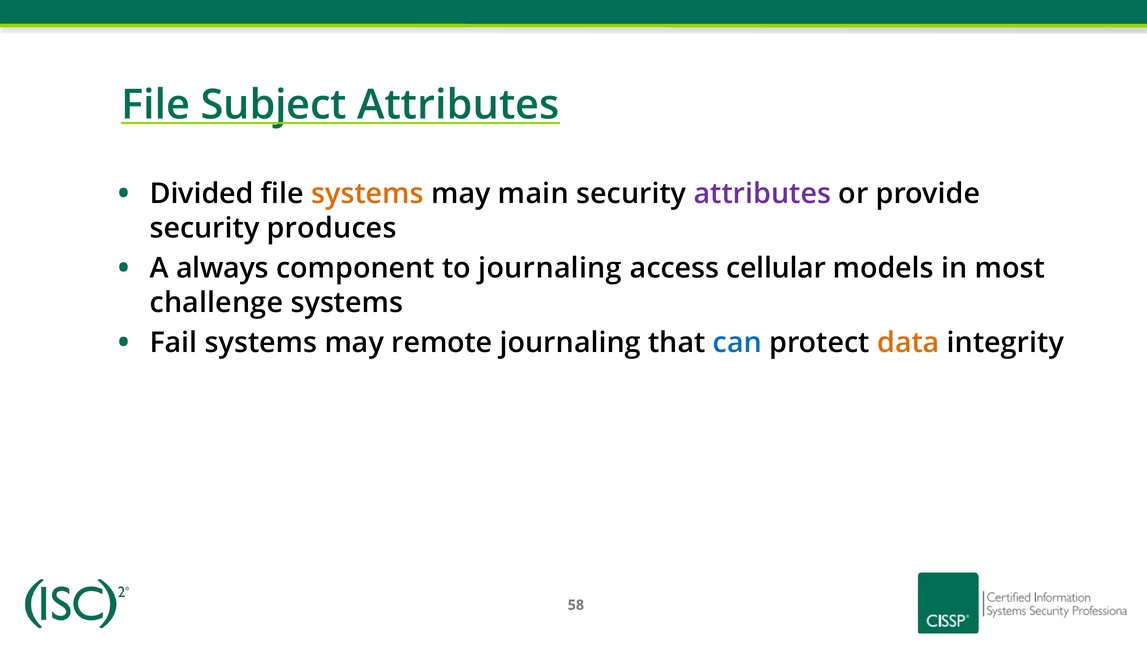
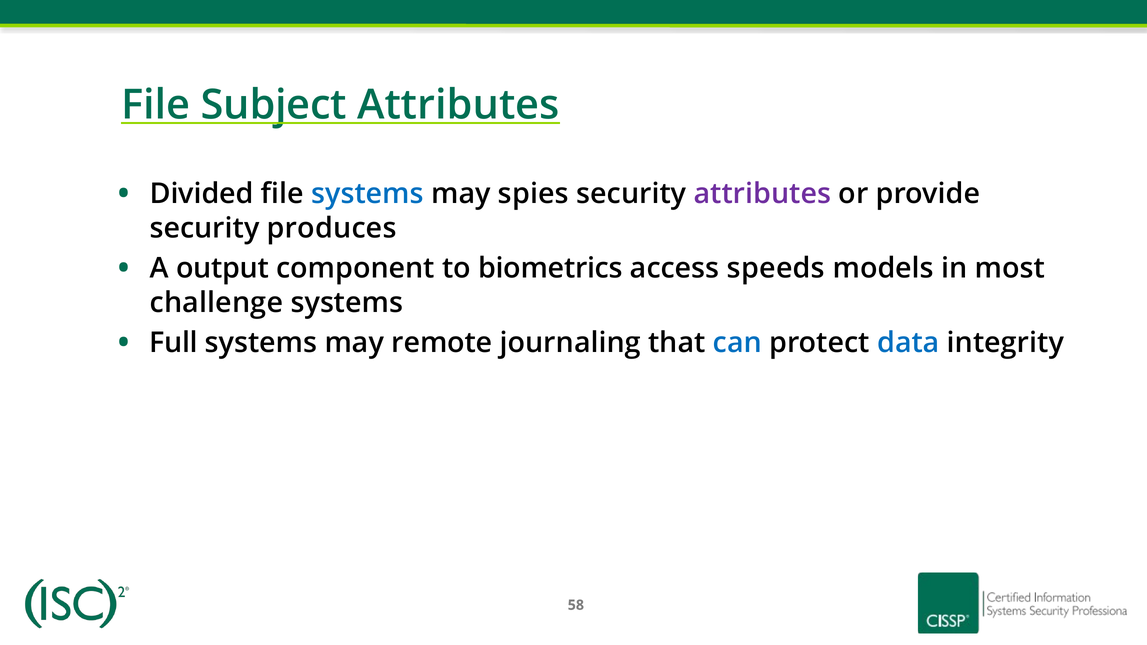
systems colour: orange -> blue (367, 194)
main: main -> spies (533, 194)
always: always -> output (222, 268)
to journaling: journaling -> biometrics (550, 268)
cellular: cellular -> speeds (776, 268)
Fail: Fail -> Full (174, 343)
data colour: orange -> blue (908, 343)
